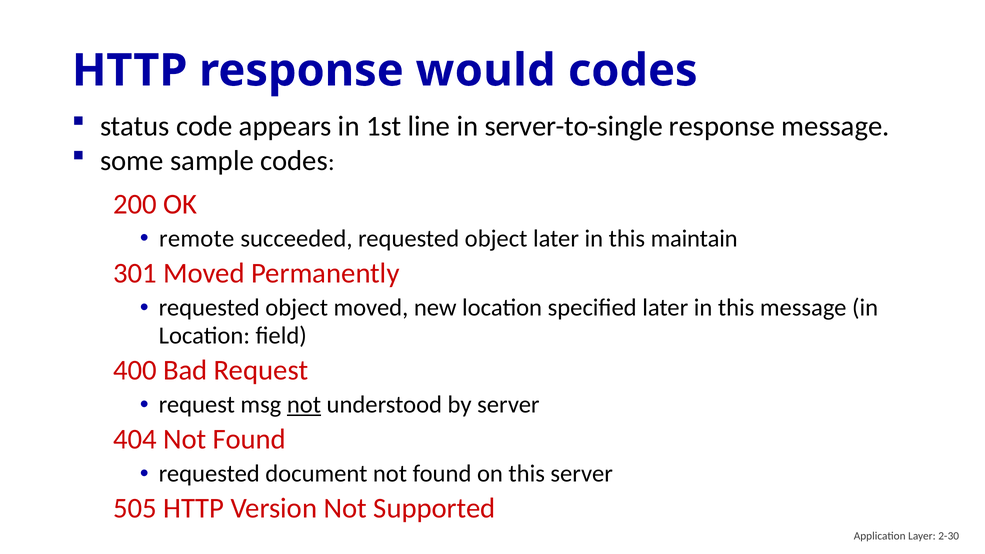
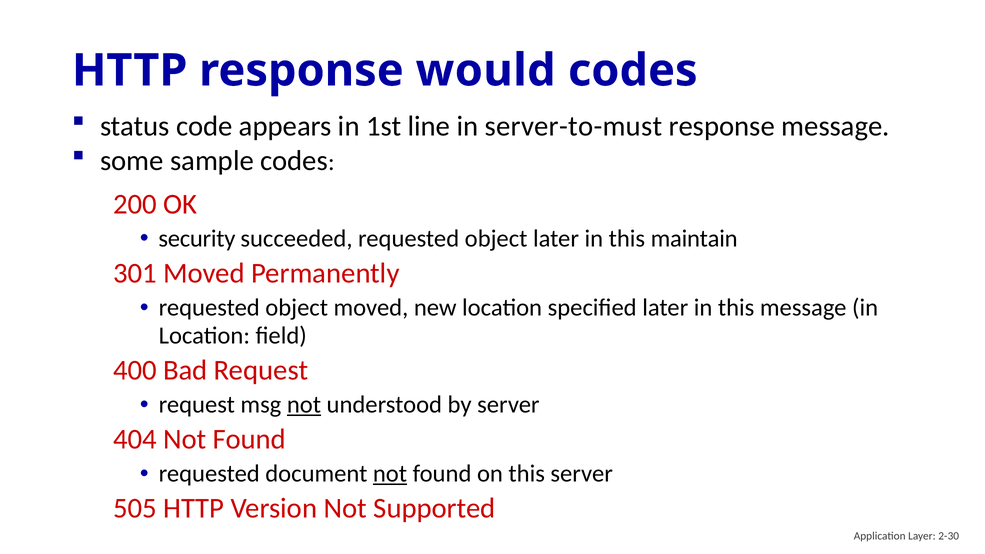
server-to-single: server-to-single -> server-to-must (573, 126)
remote: remote -> security (197, 239)
not underline: none -> present (390, 474)
